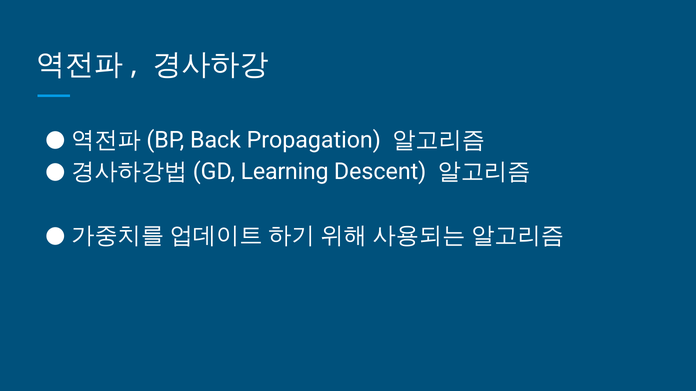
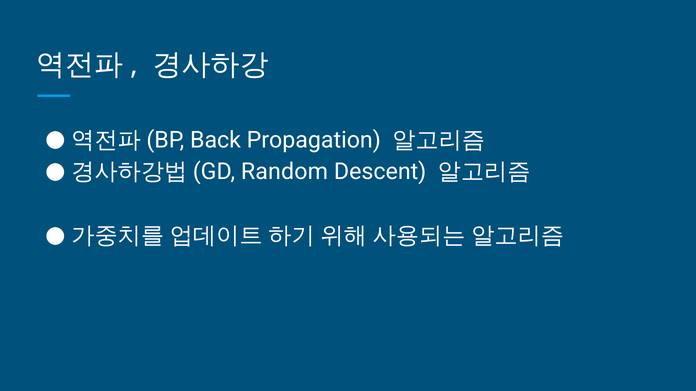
Learning: Learning -> Random (284, 172)
